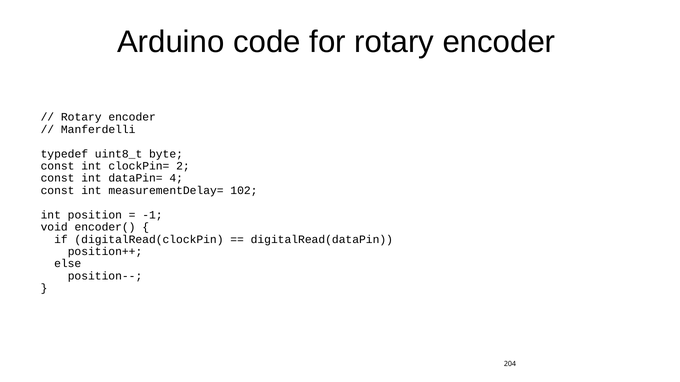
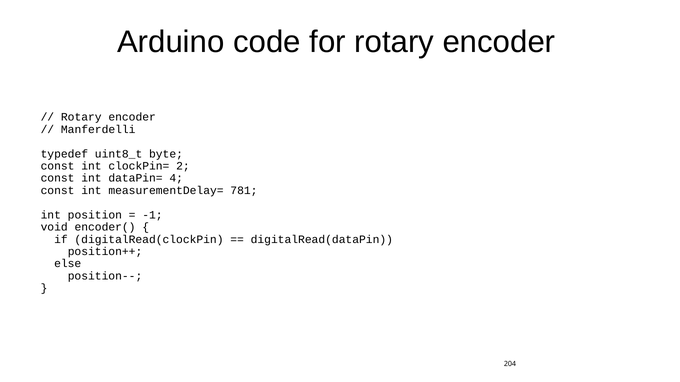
102: 102 -> 781 (244, 191)
